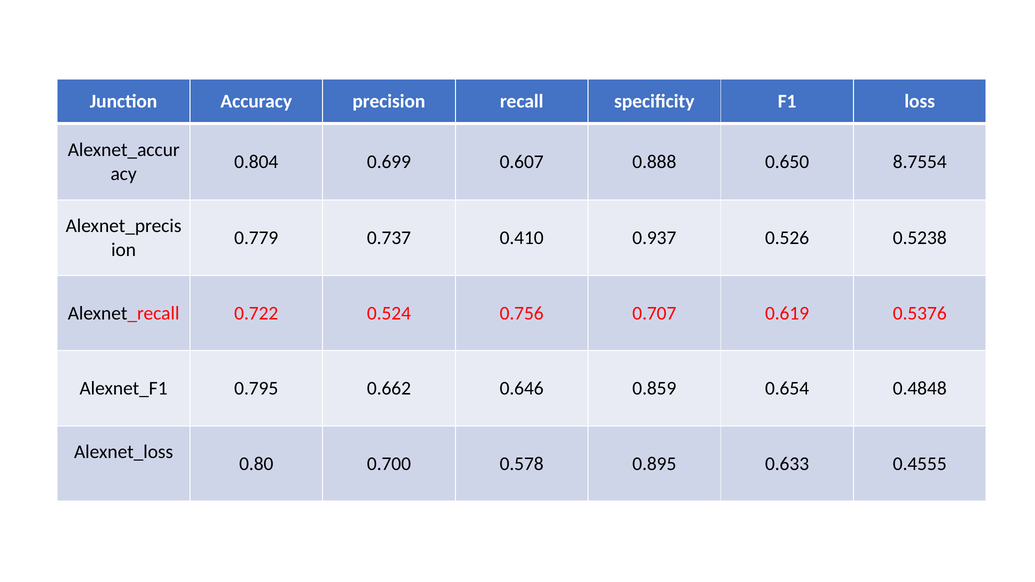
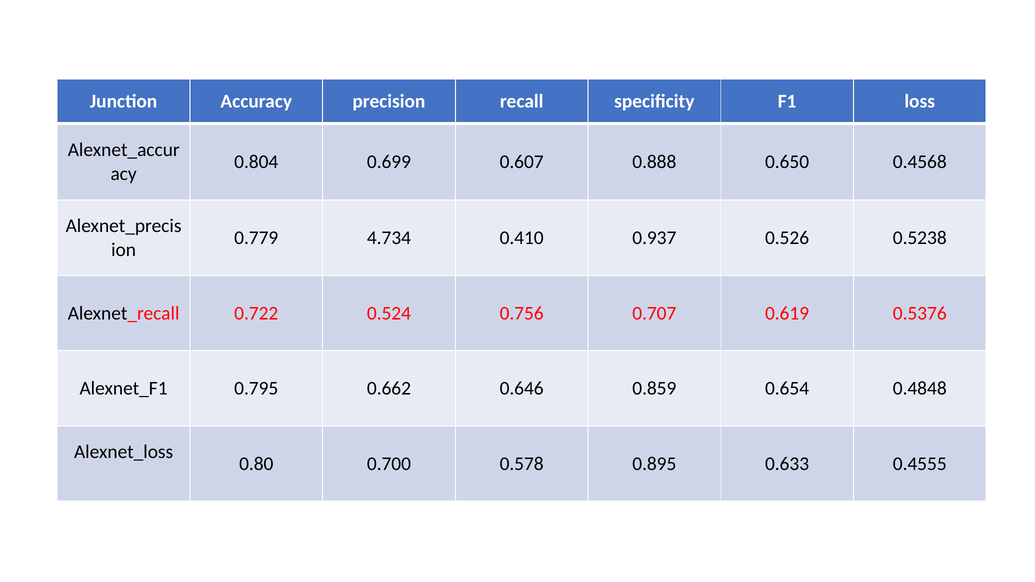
8.7554: 8.7554 -> 0.4568 (920, 162)
0.737: 0.737 -> 4.734 (389, 238)
